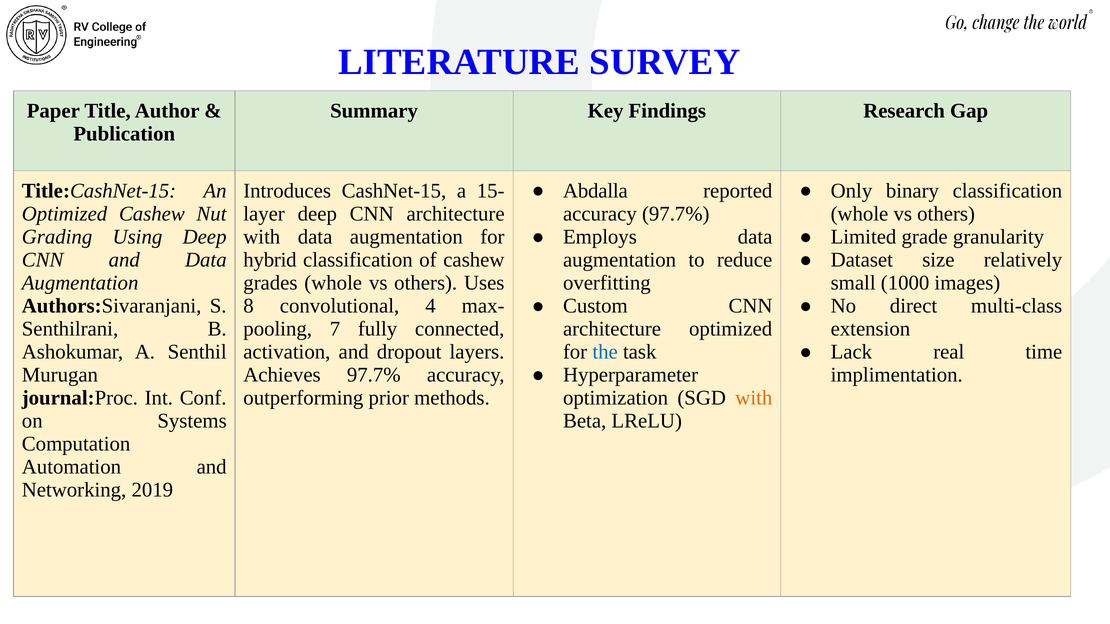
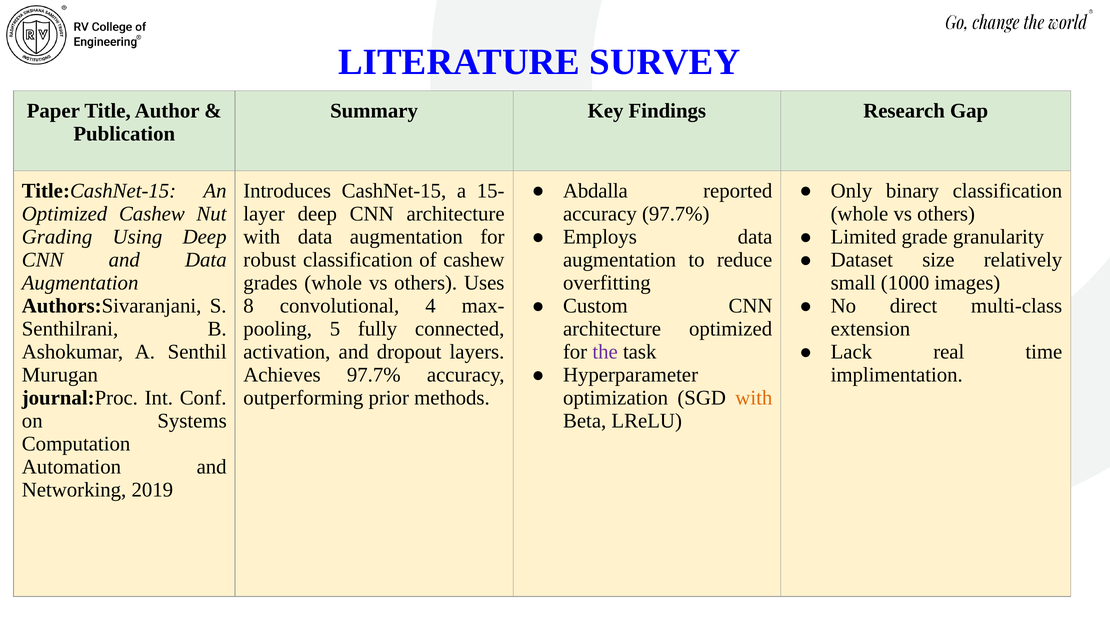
hybrid: hybrid -> robust (270, 260)
7: 7 -> 5 (335, 329)
the colour: blue -> purple (605, 352)
